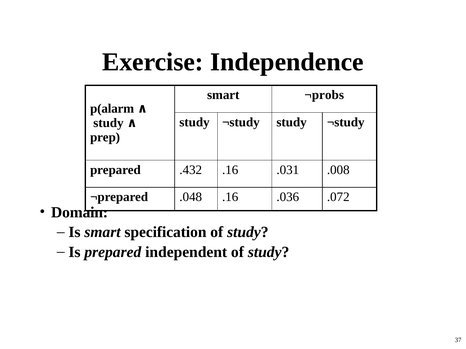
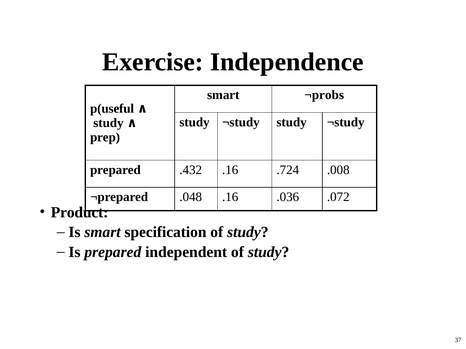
p(alarm: p(alarm -> p(useful (112, 109)
.031: .031 -> .724 (288, 170)
Domain: Domain -> Product (80, 213)
